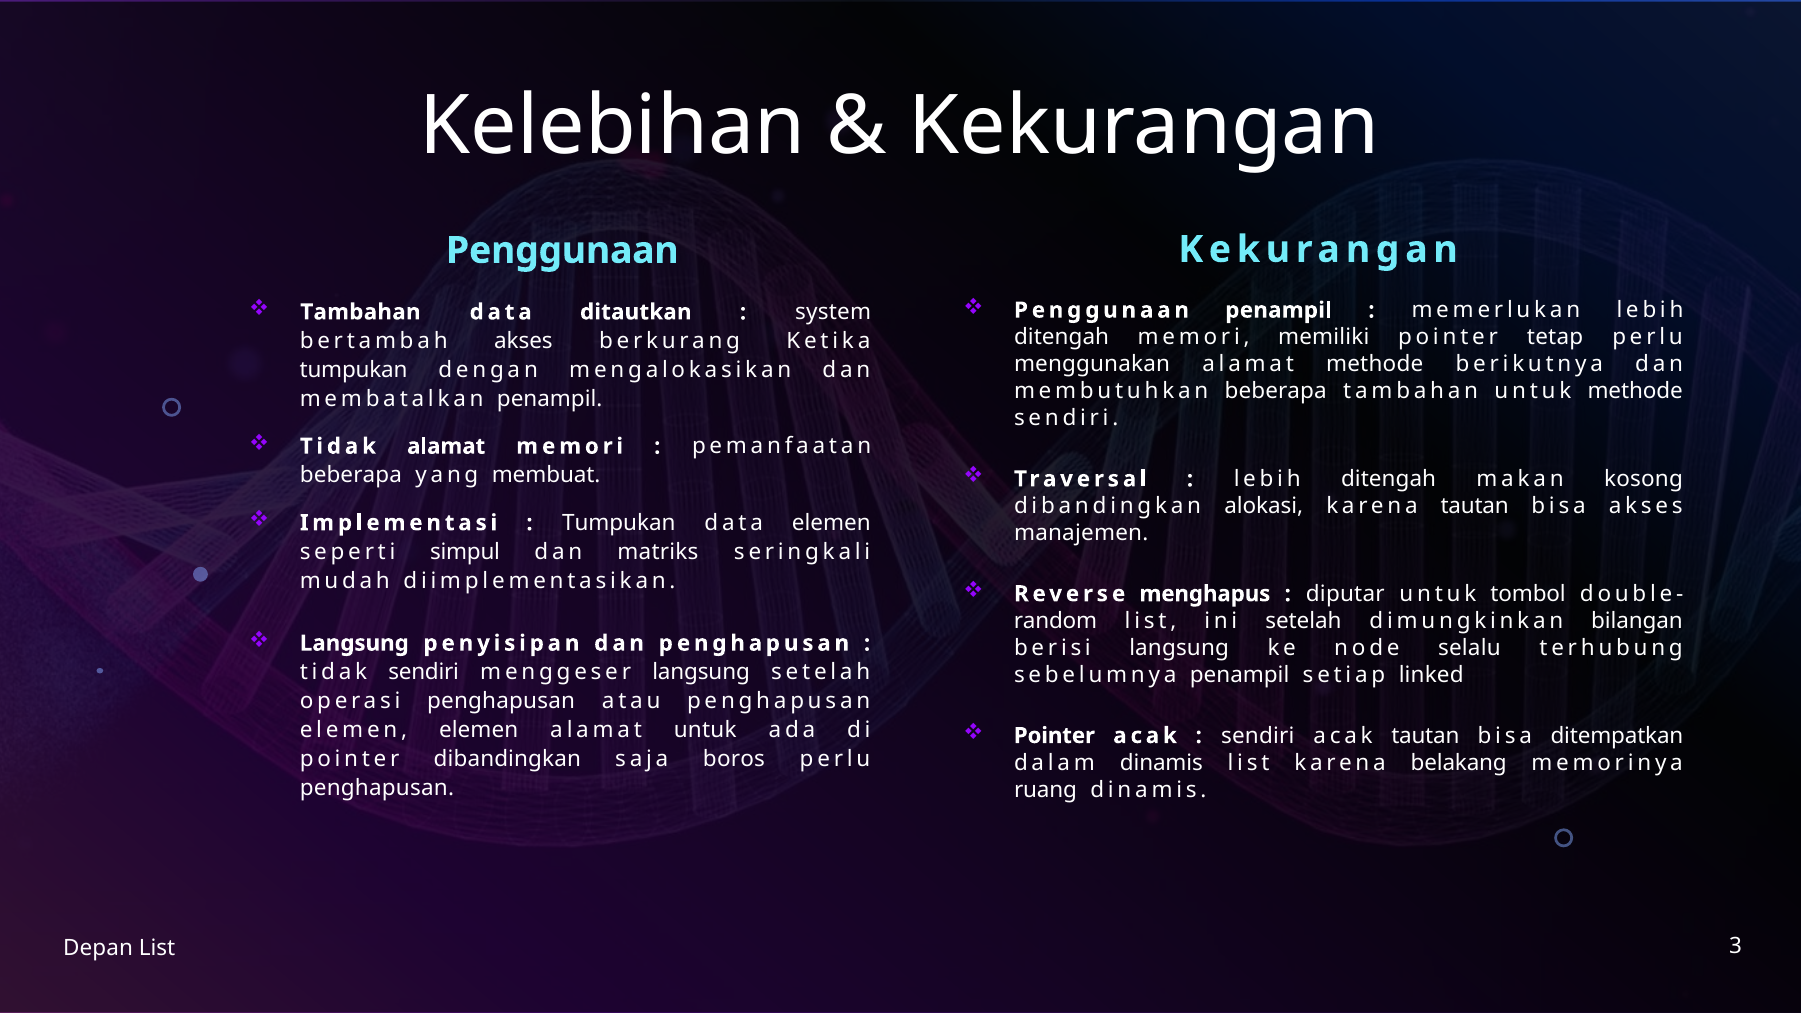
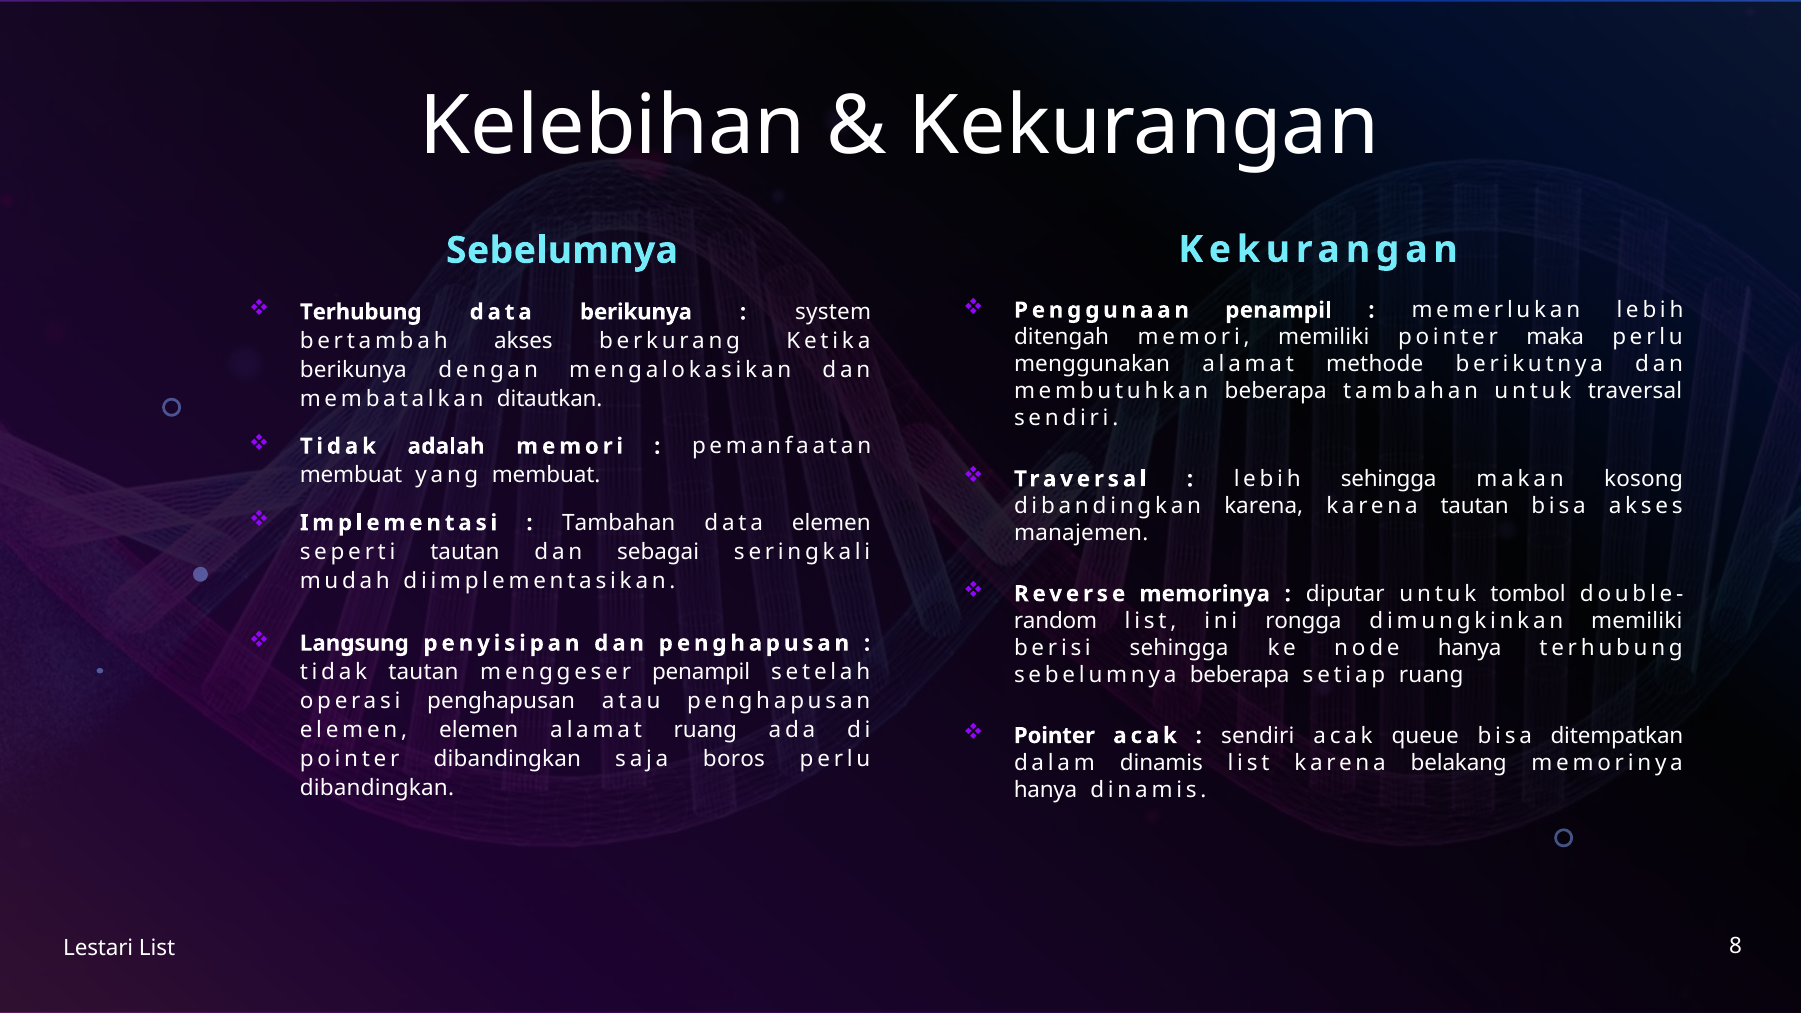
Penggunaan: Penggunaan -> Sebelumnya (562, 250)
Tambahan: Tambahan -> Terhubung (361, 312)
data ditautkan: ditautkan -> berikunya (636, 312)
tetap: tetap -> maka (1555, 337)
tumpukan: tumpukan -> berikunya (353, 370)
untuk methode: methode -> traversal (1635, 391)
membatalkan penampil: penampil -> ditautkan (550, 399)
Tidak alamat: alamat -> adalah (446, 446)
ditengah: ditengah -> sehingga (1389, 479)
beberapa: beberapa -> membuat (351, 475)
dibandingkan alokasi: alokasi -> karena (1264, 506)
Tumpukan: Tumpukan -> Tambahan (619, 523)
seperti simpul: simpul -> tautan (465, 552)
matriks: matriks -> sebagai (658, 552)
Reverse menghapus: menghapus -> memorinya (1205, 594)
ini setelah: setelah -> rongga (1303, 621)
dimungkinkan bilangan: bilangan -> memiliki (1637, 621)
berisi langsung: langsung -> sehingga (1179, 648)
node selalu: selalu -> hanya (1470, 648)
tidak sendiri: sendiri -> tautan (423, 672)
menggeser langsung: langsung -> penampil (701, 672)
sebelumnya penampil: penampil -> beberapa (1240, 675)
setiap linked: linked -> ruang (1431, 675)
alamat untuk: untuk -> ruang (705, 730)
acak tautan: tautan -> queue (1425, 736)
penghapusan: penghapusan -> dibandingkan (377, 788)
ruang: ruang -> hanya (1046, 790)
Depan: Depan -> Lestari (98, 948)
3: 3 -> 8 (1736, 946)
